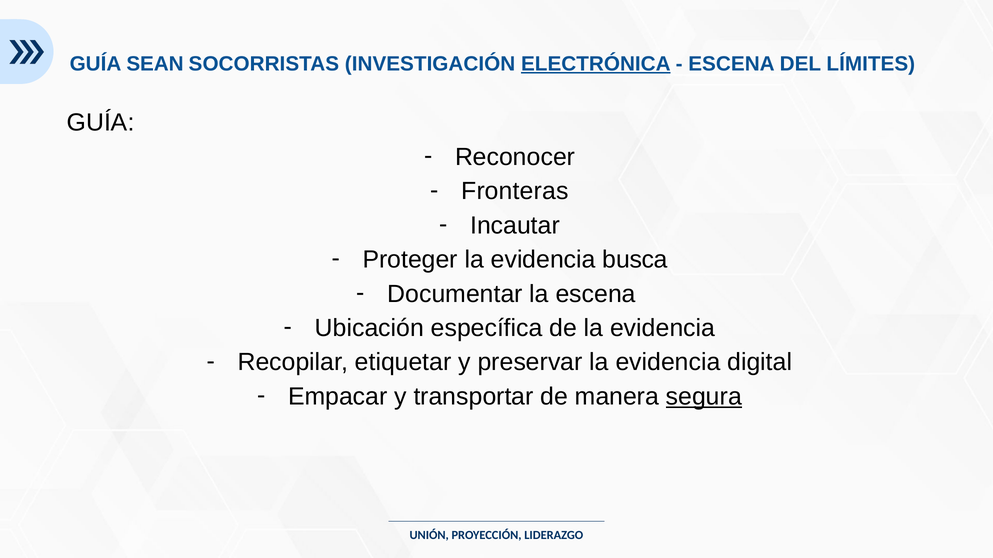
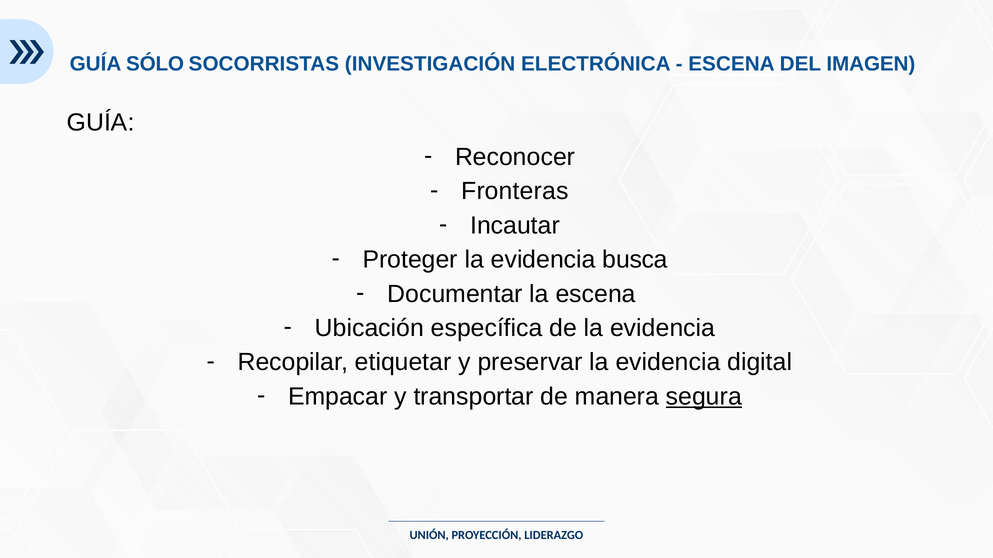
SEAN: SEAN -> SÓLO (155, 64)
ELECTRÓNICA underline: present -> none (596, 64)
LÍMITES: LÍMITES -> IMAGEN (871, 64)
